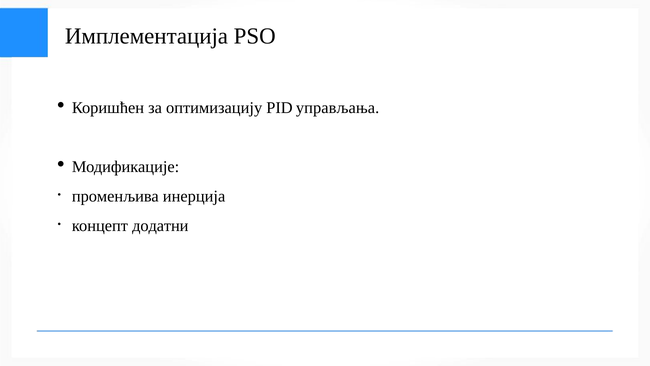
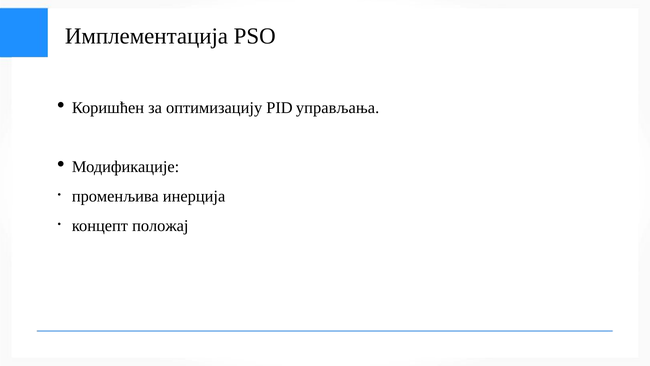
додатни: додатни -> положај (160, 226)
